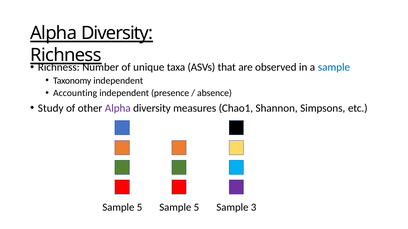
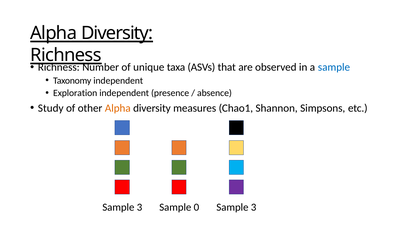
Accounting: Accounting -> Exploration (75, 93)
Alpha colour: purple -> orange (118, 108)
5: 5 -> 3 (140, 208)
5: 5 -> 0 (196, 208)
